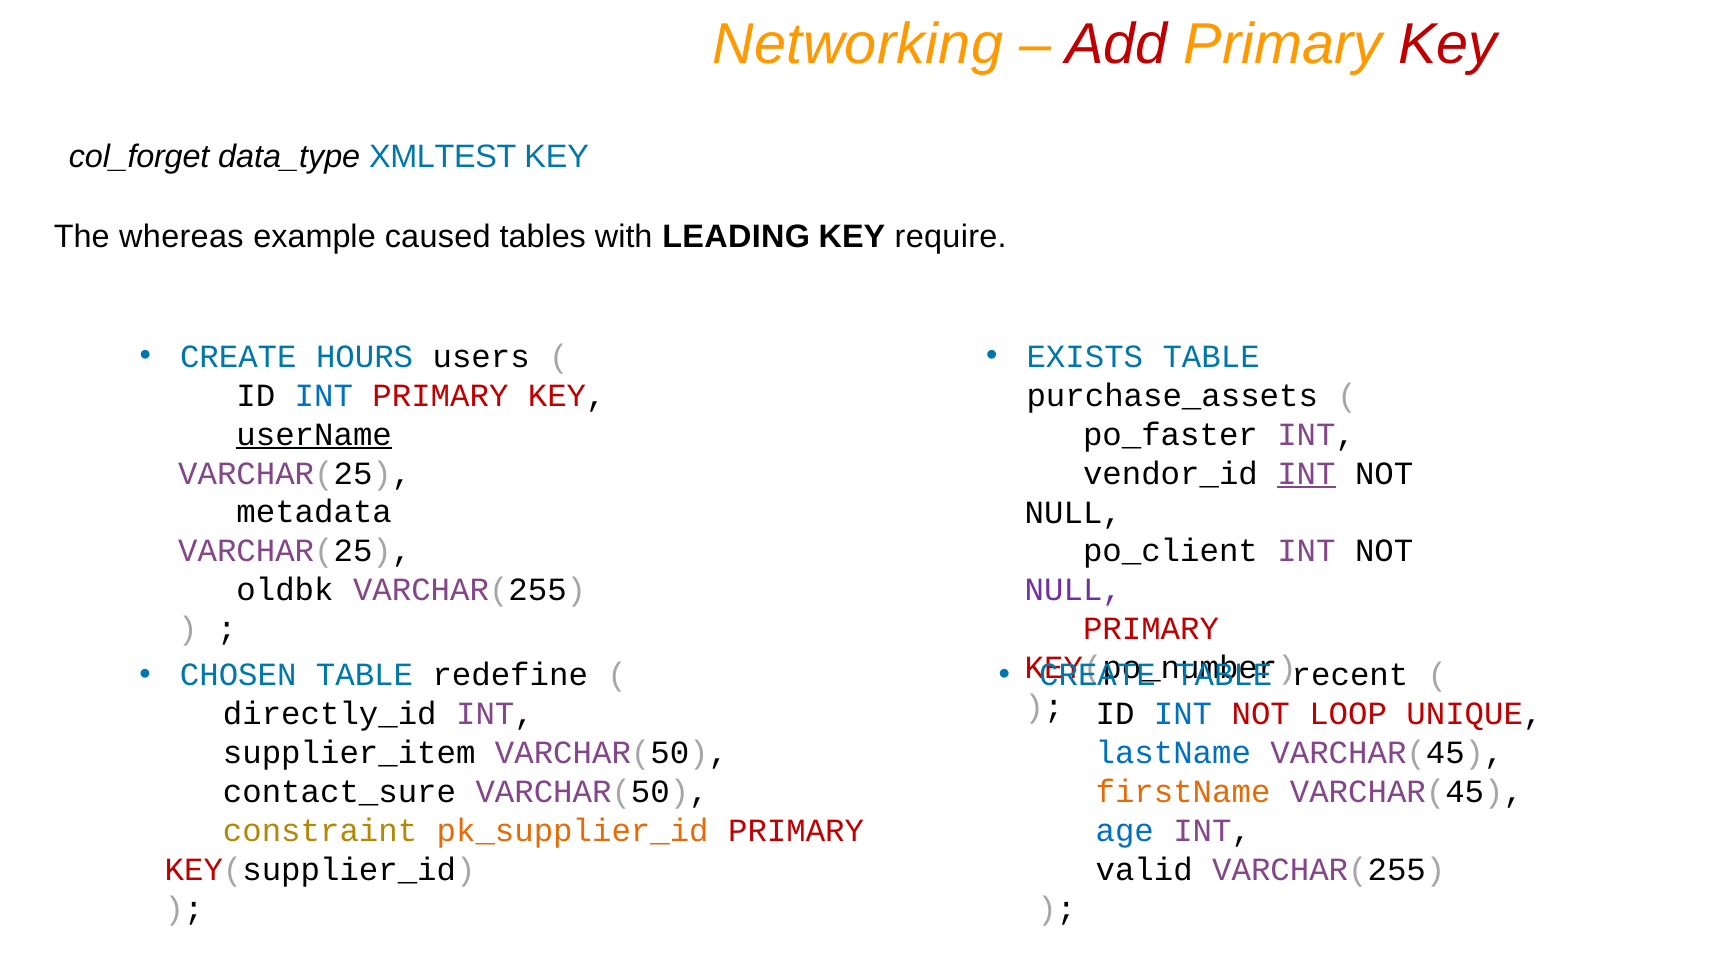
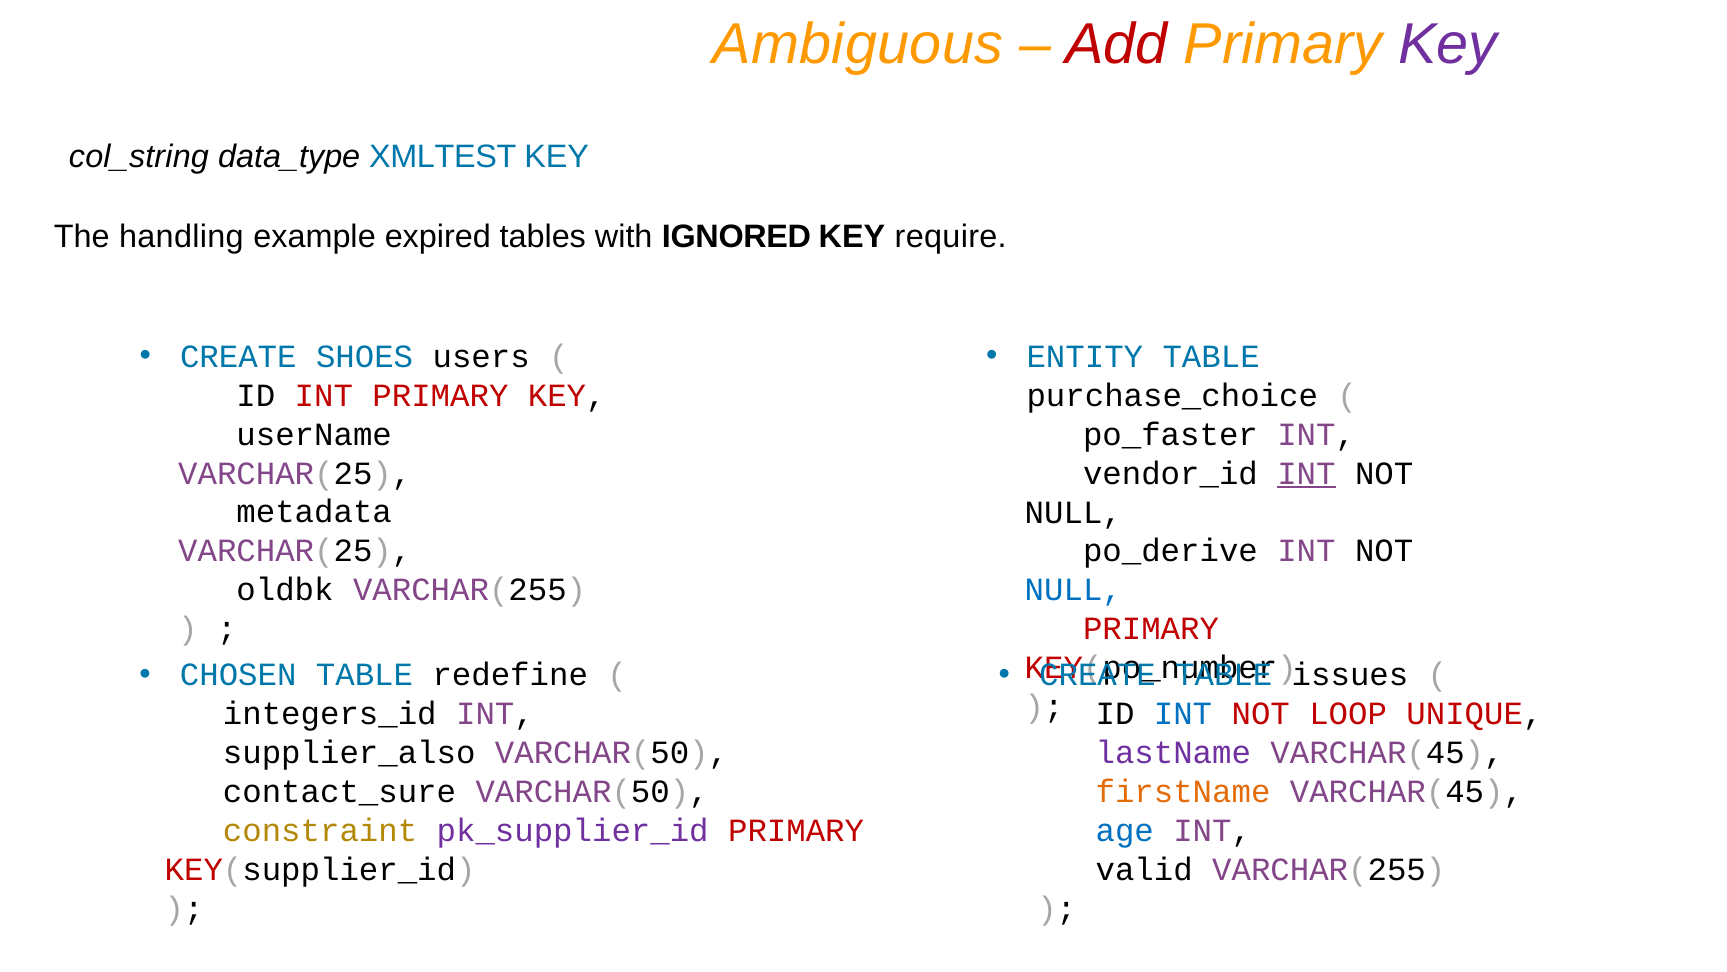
Networking: Networking -> Ambiguous (858, 45)
Key colour: red -> purple (1448, 45)
col_forget: col_forget -> col_string (139, 157)
whereas: whereas -> handling (181, 236)
caused: caused -> expired (438, 236)
LEADING: LEADING -> IGNORED (736, 236)
HOURS: HOURS -> SHOES (365, 356)
EXISTS: EXISTS -> ENTITY (1085, 357)
INT colour: blue -> red (324, 395)
purchase_assets: purchase_assets -> purchase_choice (1172, 396)
userName underline: present -> none (314, 434)
po_client: po_client -> po_derive (1170, 551)
NULL colour: purple -> blue (1073, 590)
recent: recent -> issues (1350, 675)
directly_id: directly_id -> integers_id (330, 714)
supplier_item: supplier_item -> supplier_also (349, 752)
lastName colour: blue -> purple (1173, 752)
pk_supplier_id colour: orange -> purple (573, 830)
